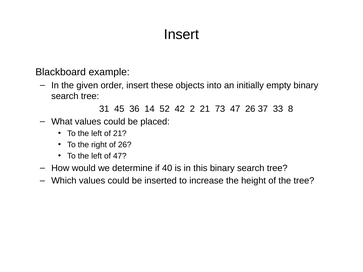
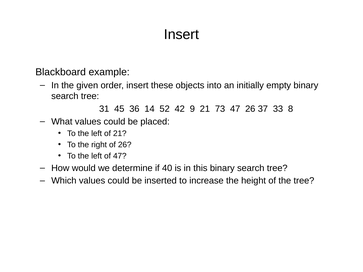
2: 2 -> 9 (192, 109)
